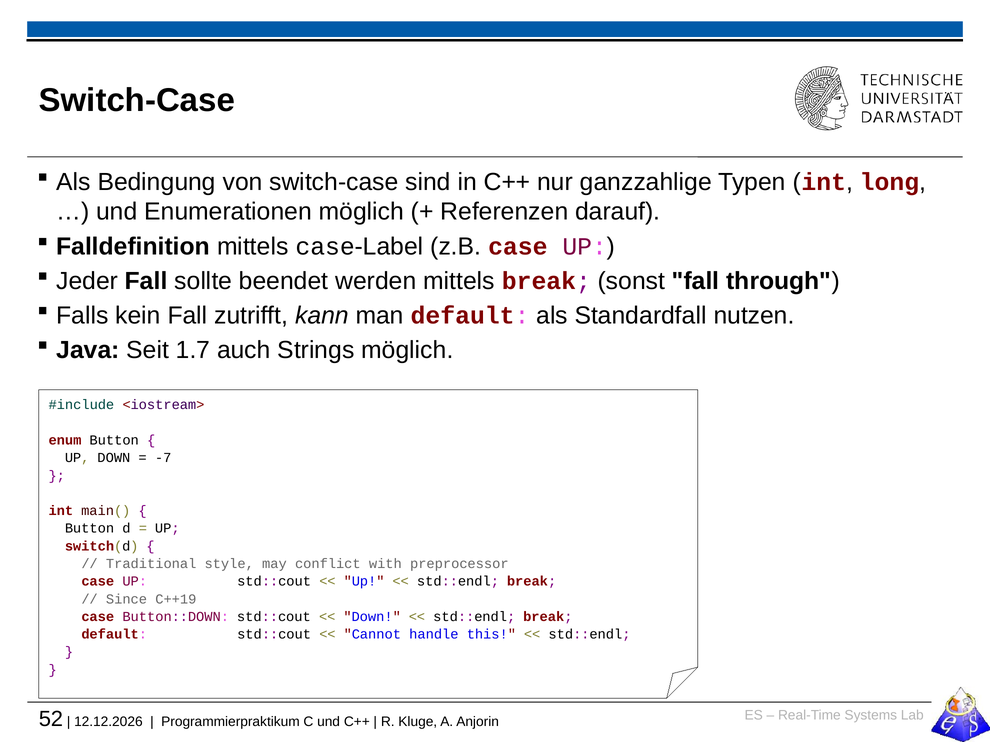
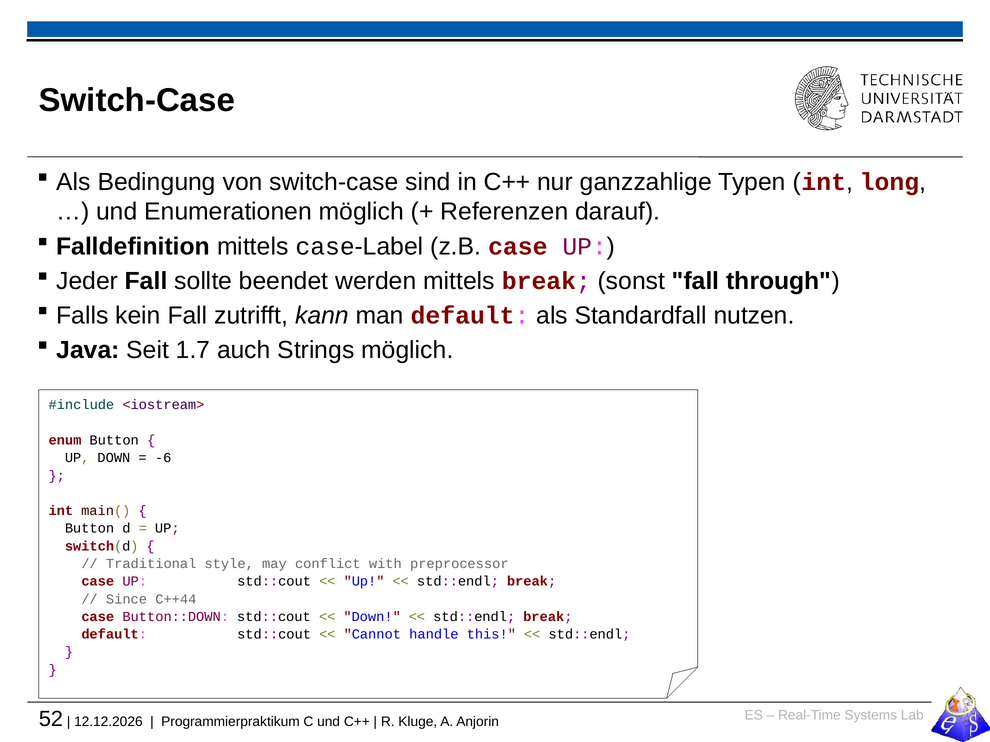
-7: -7 -> -6 (163, 458)
C++19: C++19 -> C++44 (176, 599)
